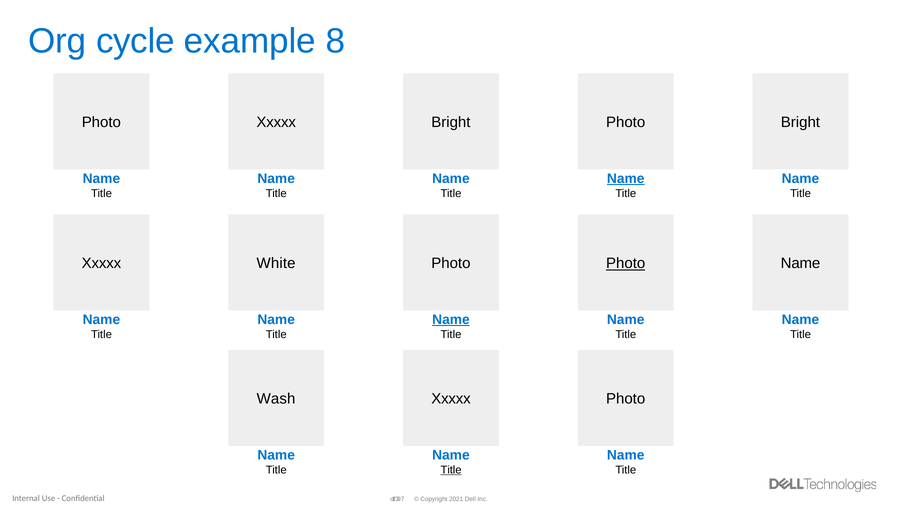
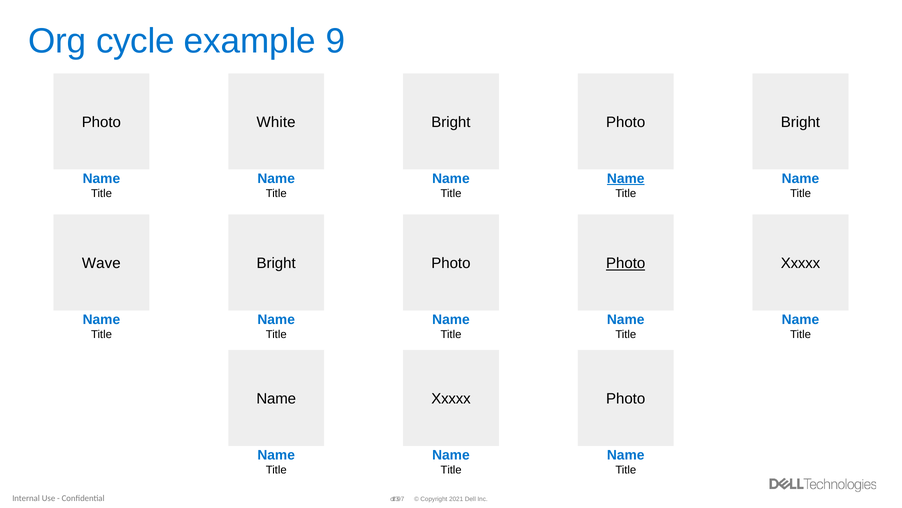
8: 8 -> 9 (335, 41)
Xxxxx: Xxxxx -> White (276, 122)
Xxxxx: Xxxxx -> Wave (101, 263)
White: White -> Bright (276, 263)
Name: Name -> Xxxxx (801, 263)
Name underline: present -> none (451, 319)
Wash: Wash -> Name (276, 398)
Title underline: present -> none (451, 469)
